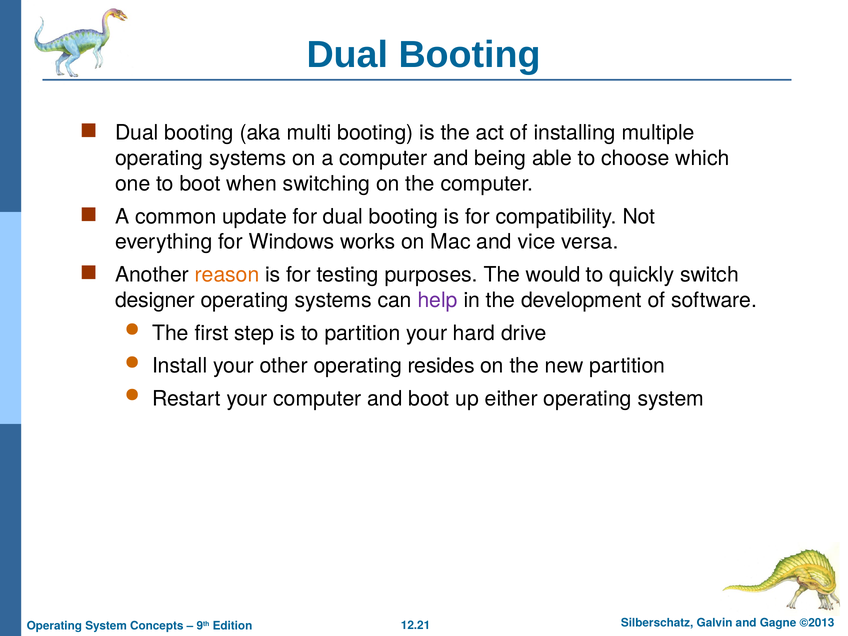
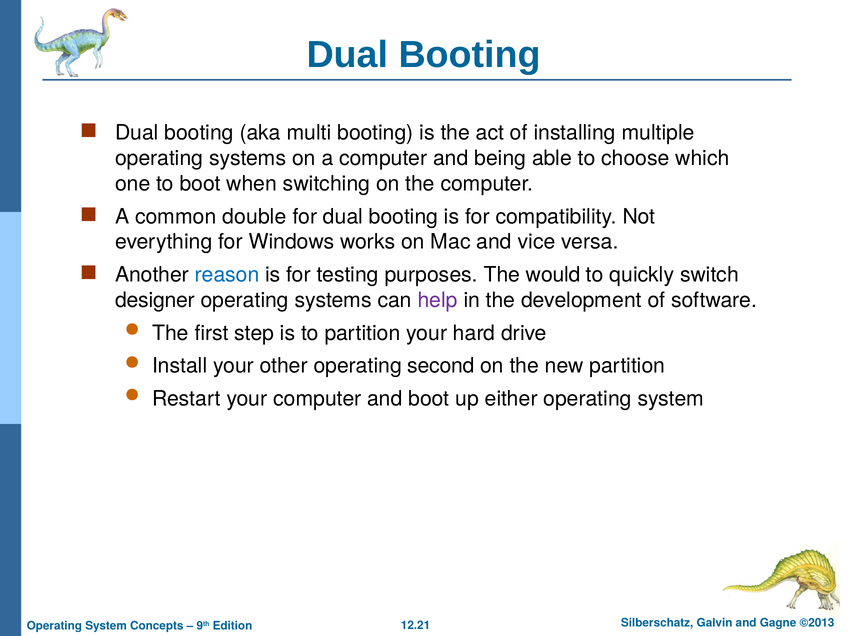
update: update -> double (254, 217)
reason colour: orange -> blue (227, 275)
resides: resides -> second (441, 366)
